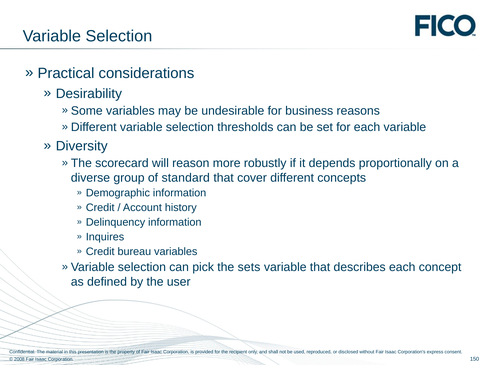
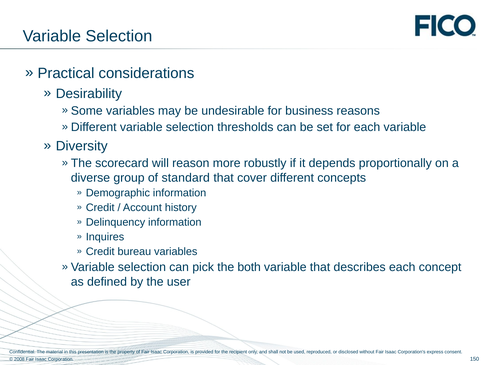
sets: sets -> both (249, 267)
